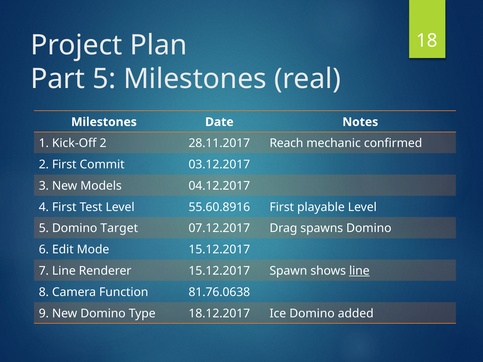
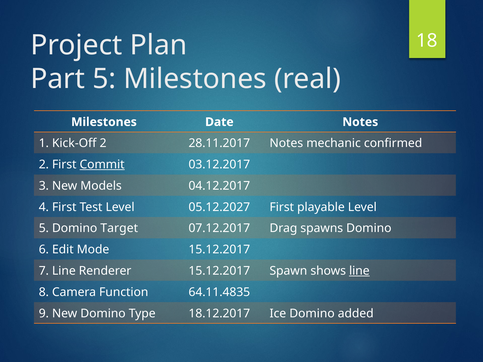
28.11.2017 Reach: Reach -> Notes (286, 143)
Commit underline: none -> present (102, 165)
55.60.8916: 55.60.8916 -> 05.12.2027 (219, 207)
81.76.0638: 81.76.0638 -> 64.11.4835 (219, 292)
